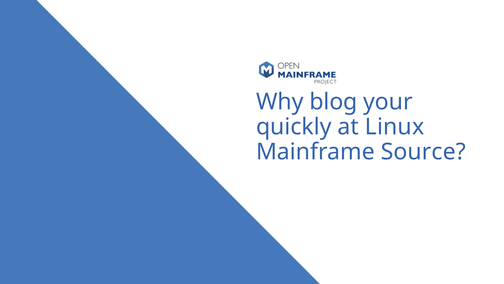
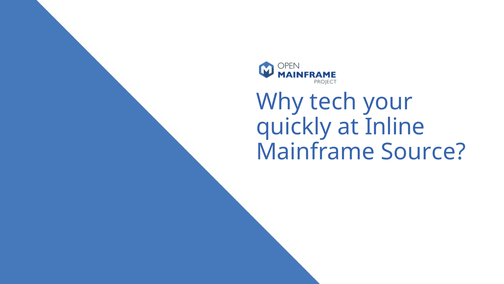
blog: blog -> tech (333, 102)
Linux: Linux -> Inline (395, 127)
